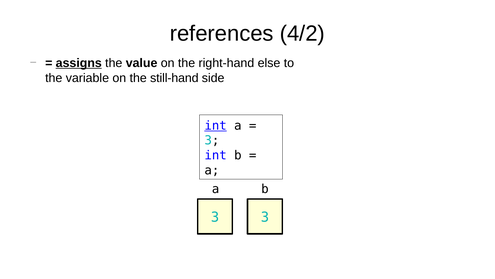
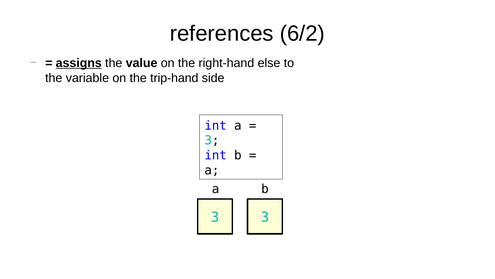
4/2: 4/2 -> 6/2 (302, 33)
still-hand: still-hand -> trip-hand (174, 78)
int underline: present -> none (216, 125)
